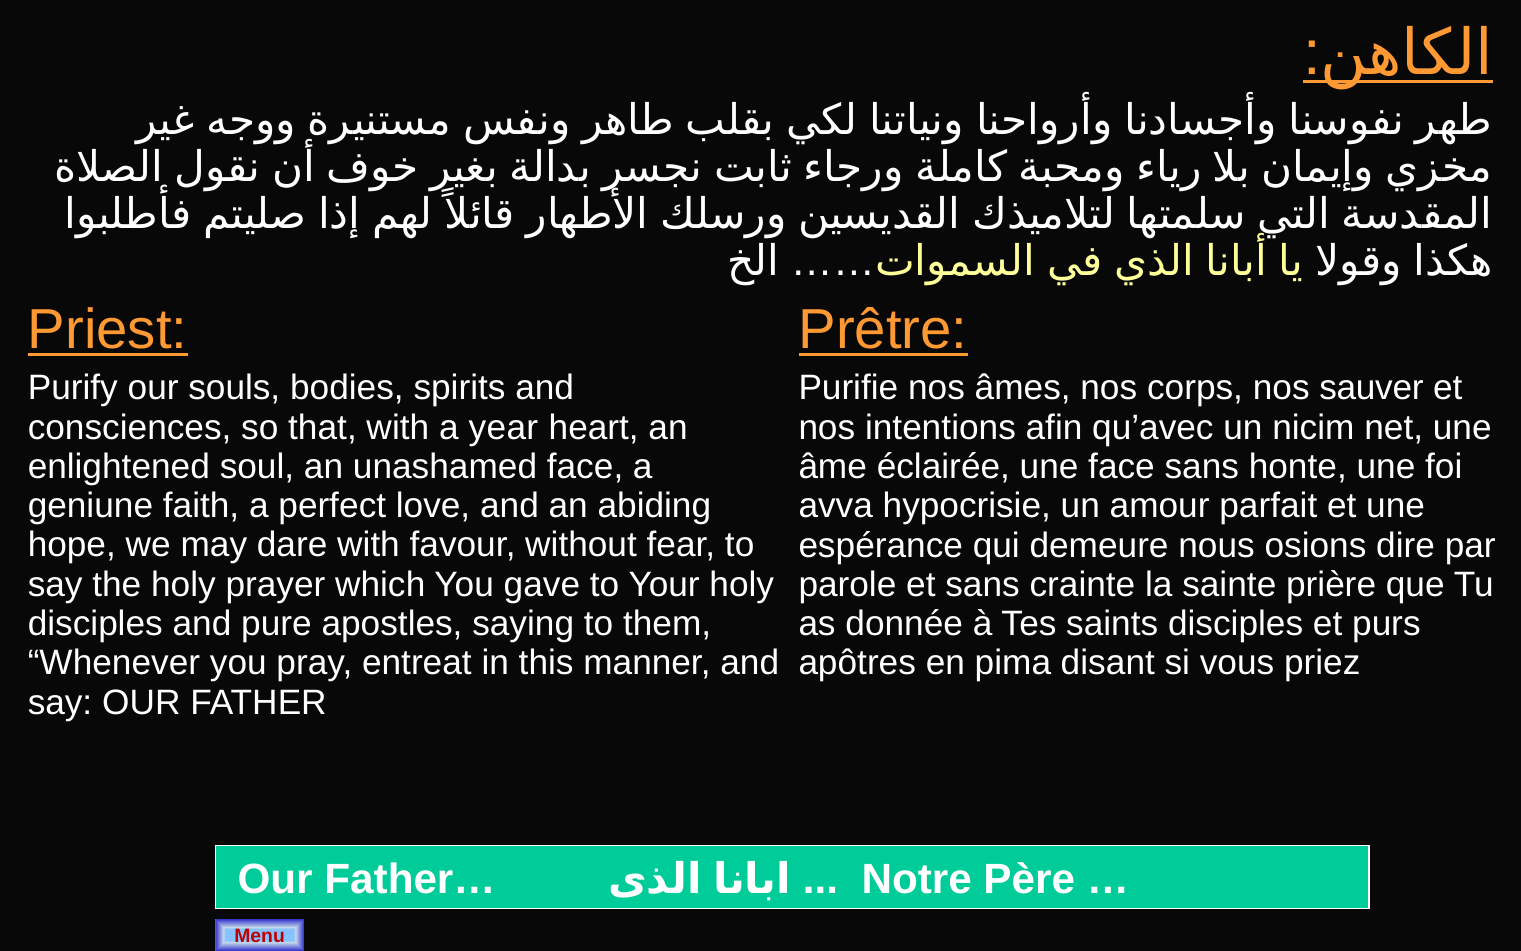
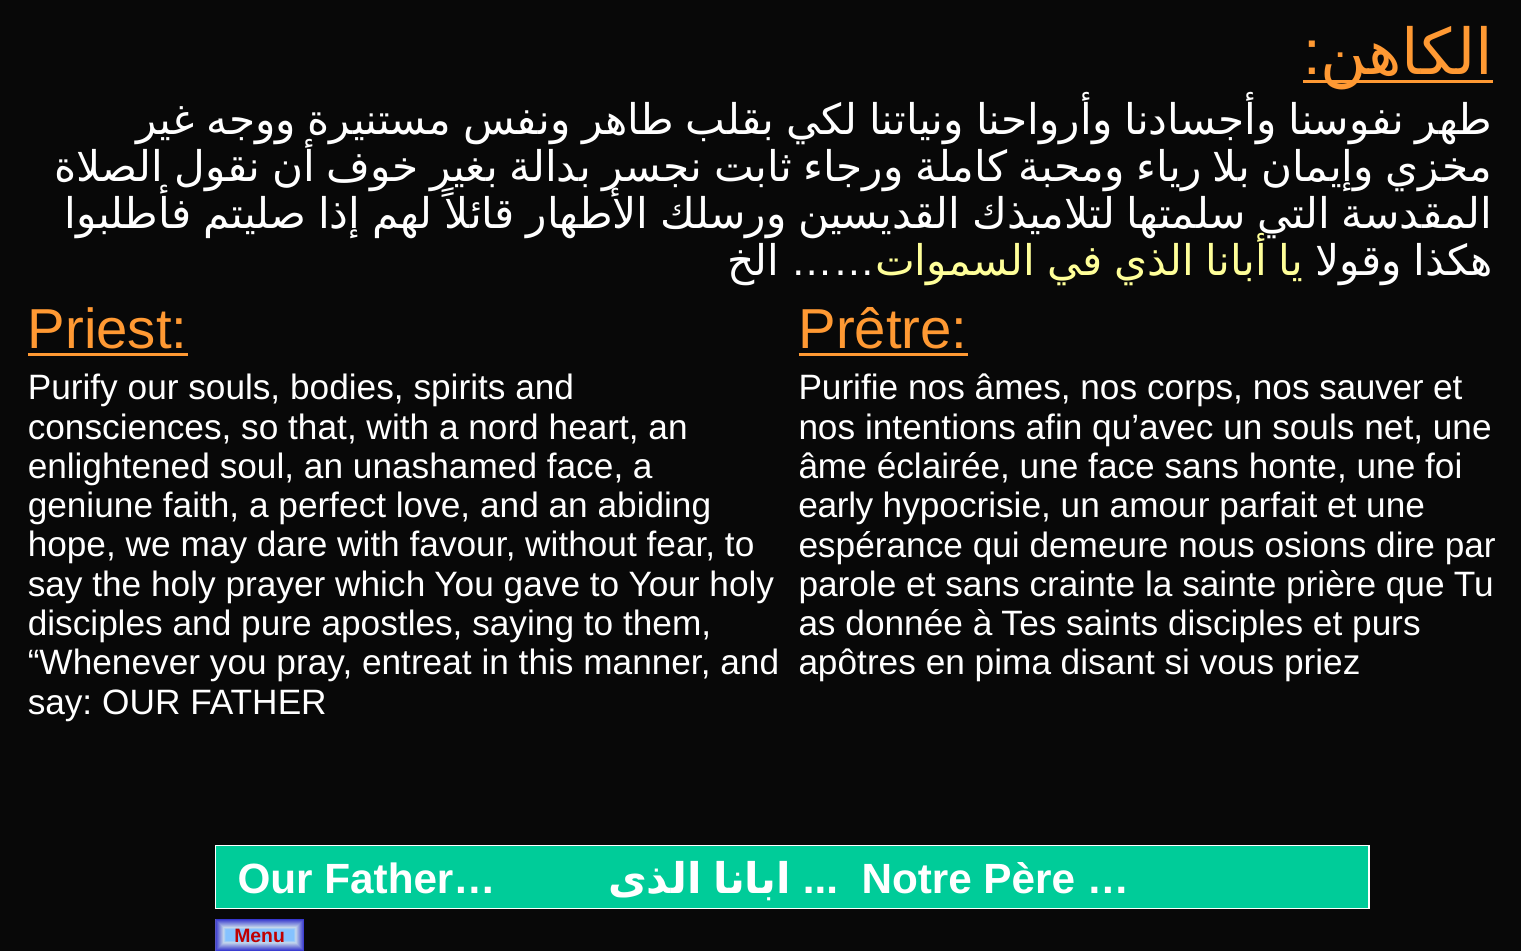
year: year -> nord (504, 427)
un nicim: nicim -> souls (1313, 427)
avva: avva -> early (836, 506)
